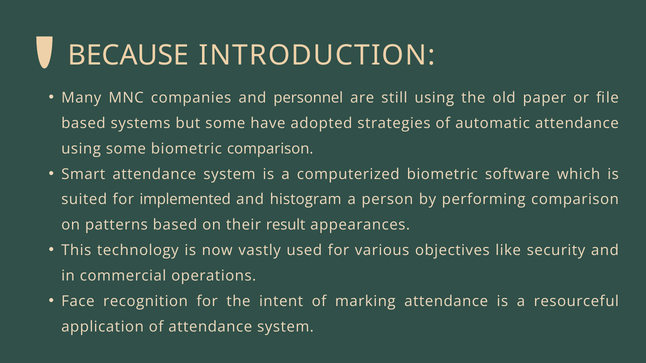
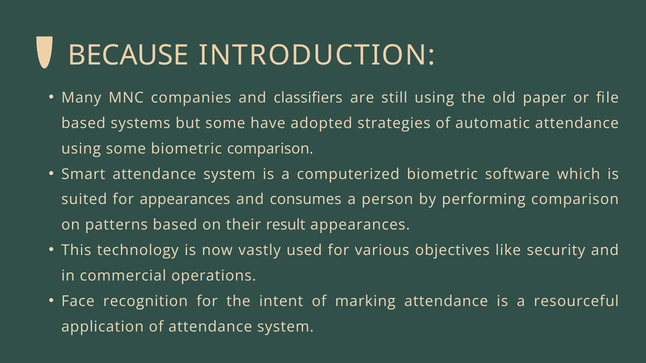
personnel: personnel -> classifiers (308, 98)
for implemented: implemented -> appearances (185, 200)
histogram: histogram -> consumes (306, 200)
